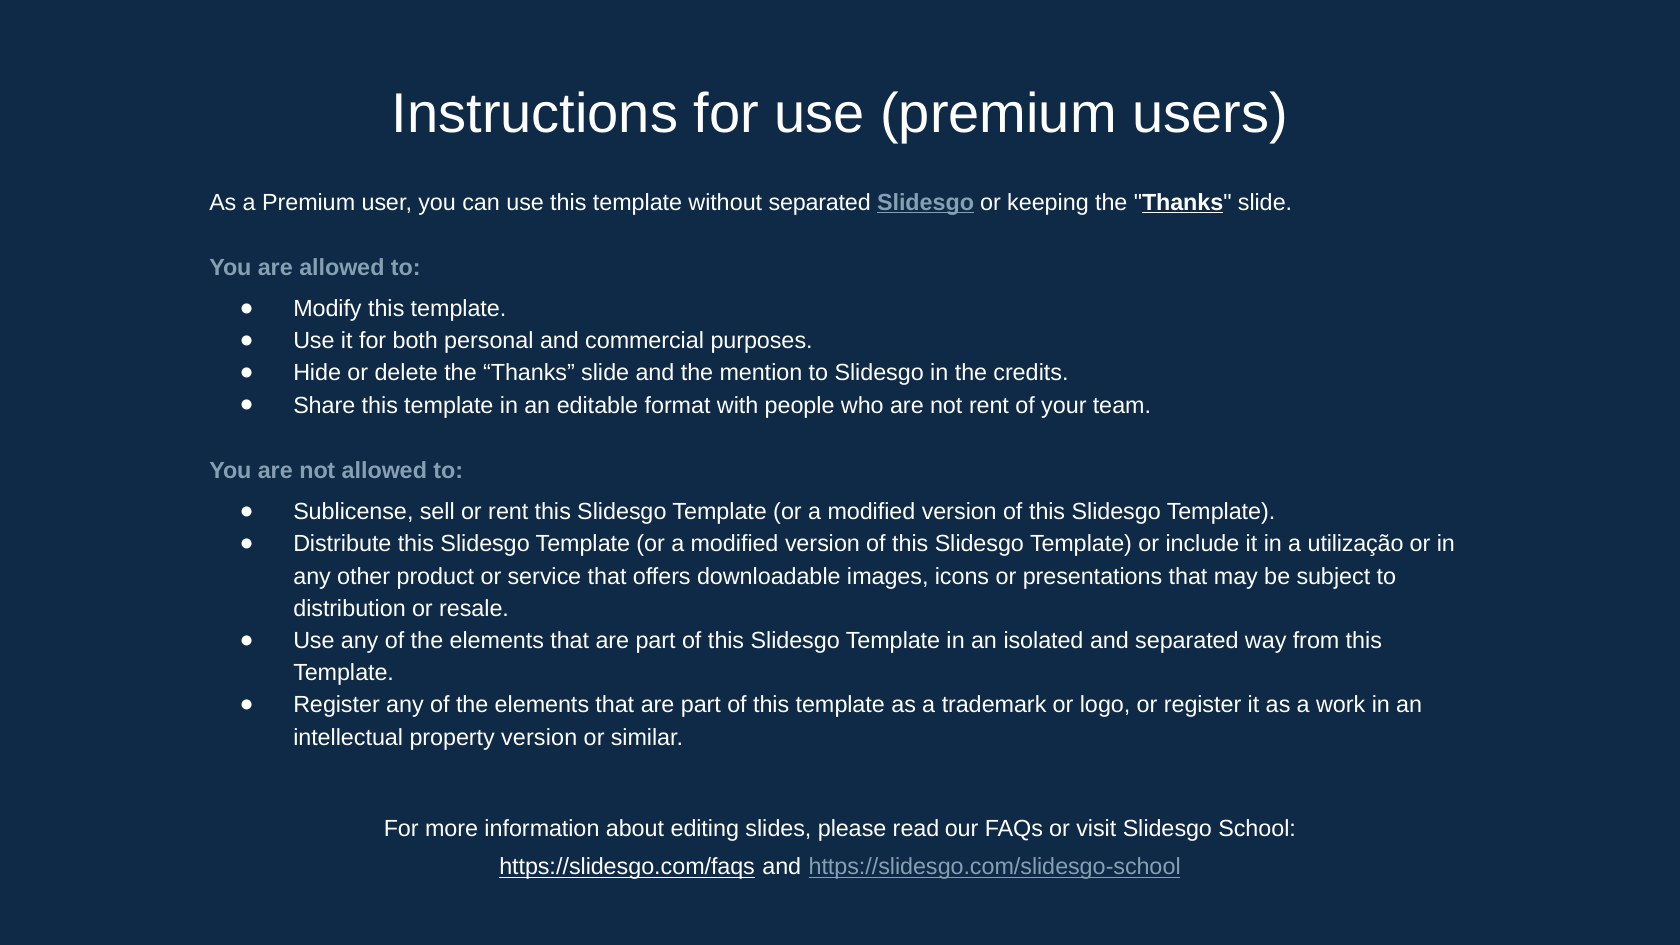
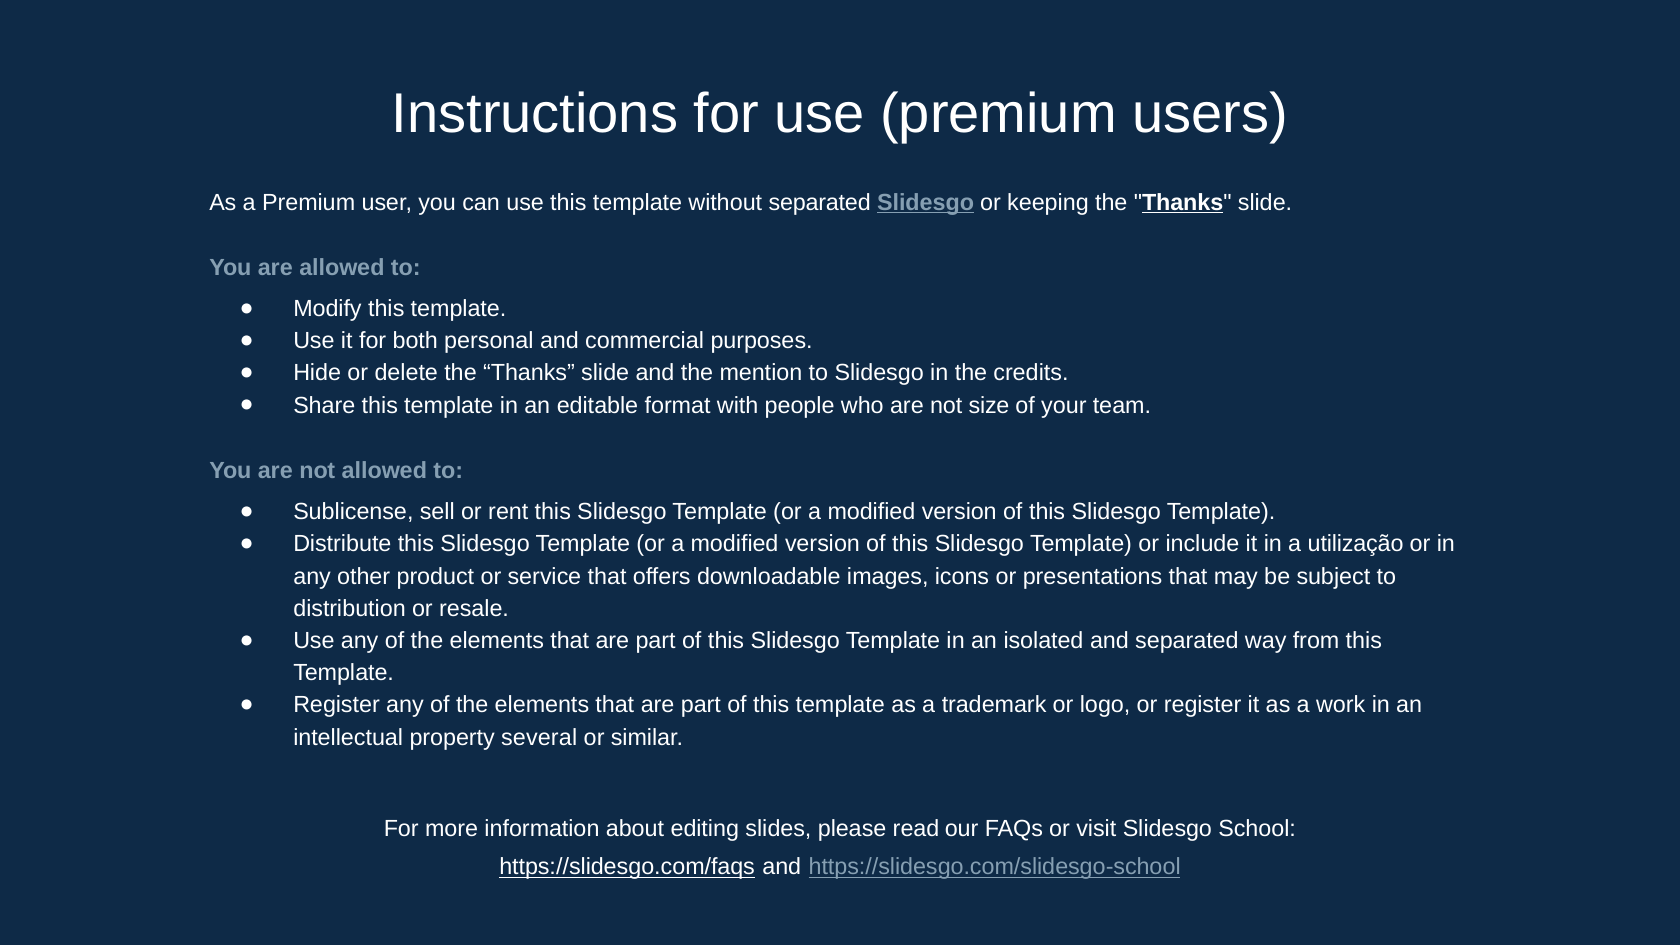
not rent: rent -> size (989, 405)
property version: version -> several (539, 737)
